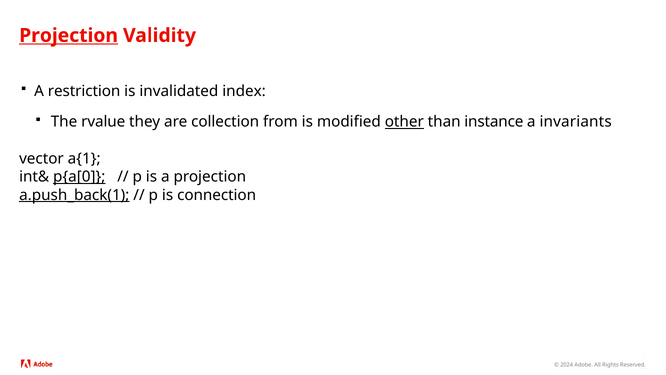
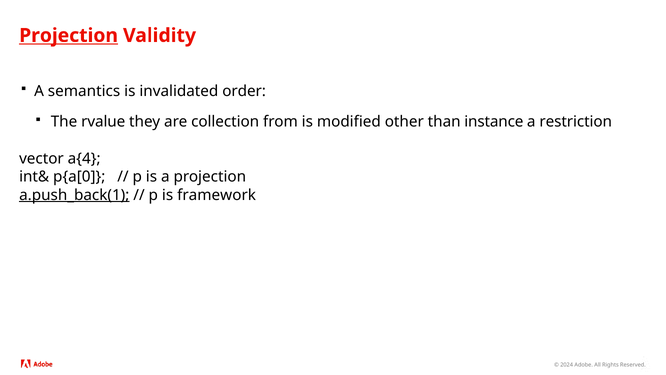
restriction: restriction -> semantics (84, 91)
index: index -> order (244, 91)
other underline: present -> none (404, 122)
invariants: invariants -> restriction (576, 122)
a{1: a{1 -> a{4 (84, 158)
p{a[0 underline: present -> none (79, 177)
connection: connection -> framework (217, 195)
